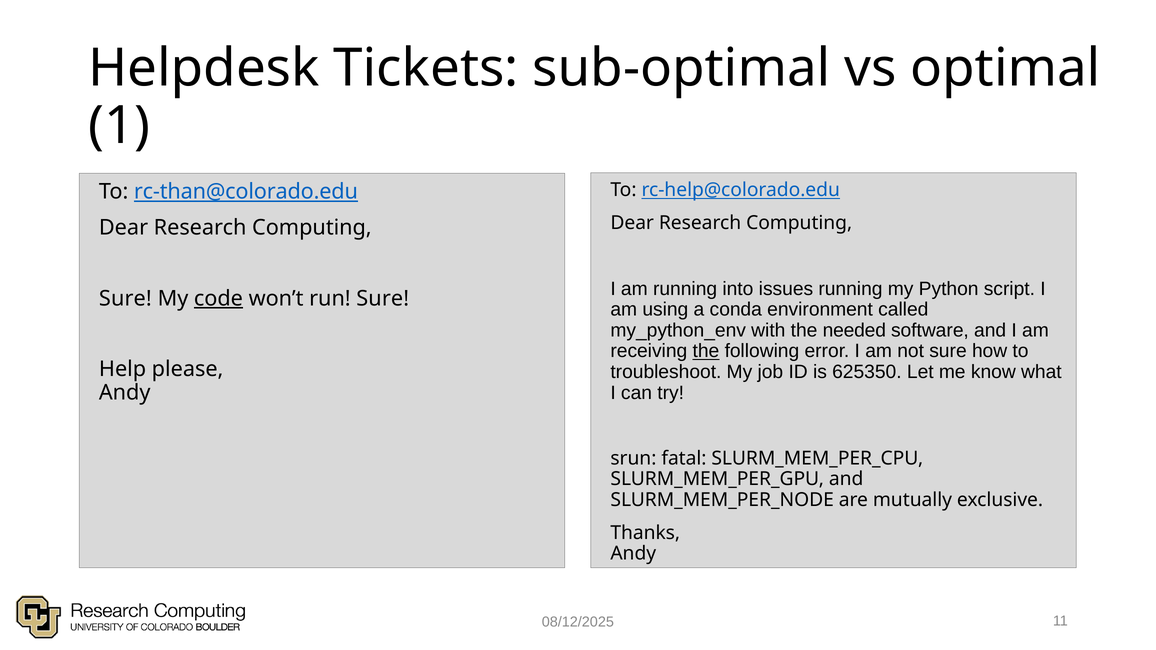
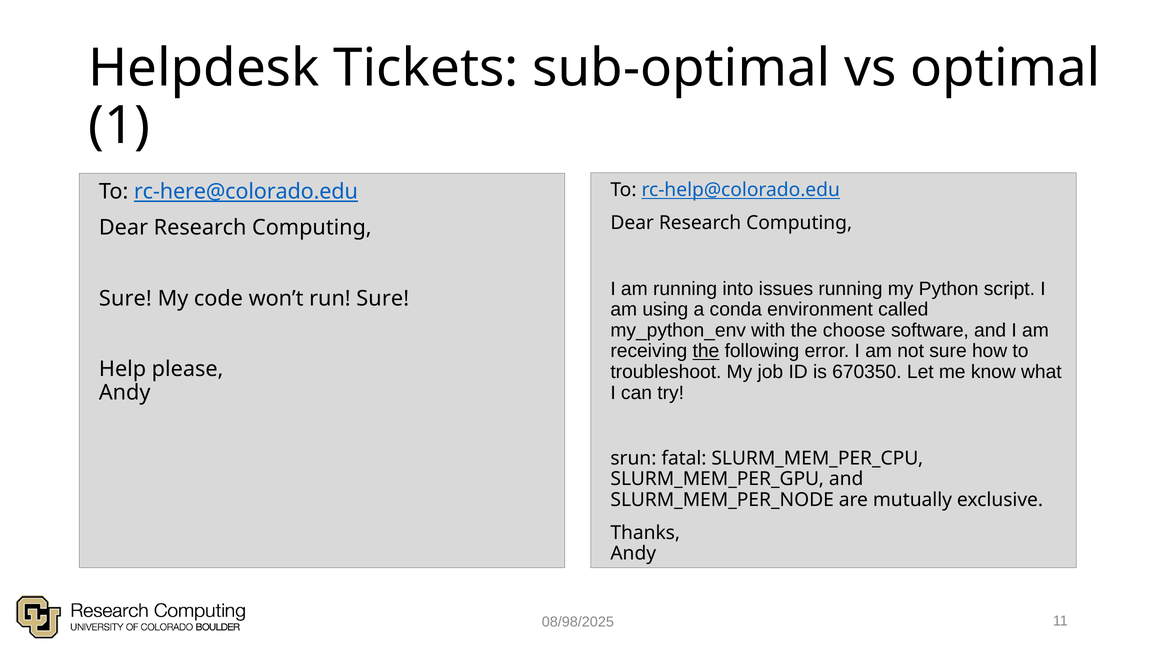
rc-than@colorado.edu: rc-than@colorado.edu -> rc-here@colorado.edu (246, 192)
code underline: present -> none (218, 299)
needed: needed -> choose (854, 330)
625350: 625350 -> 670350 (867, 372)
08/12/2025: 08/12/2025 -> 08/98/2025 (578, 622)
